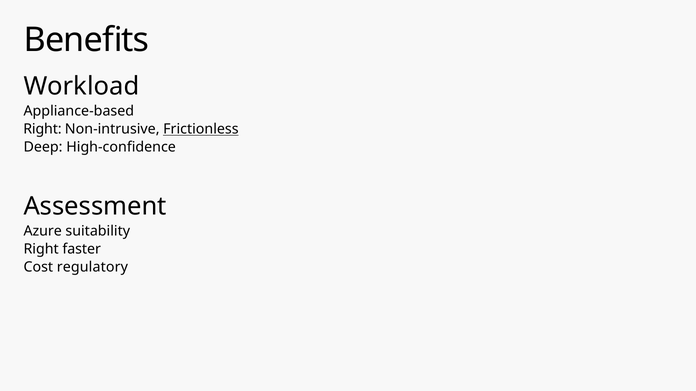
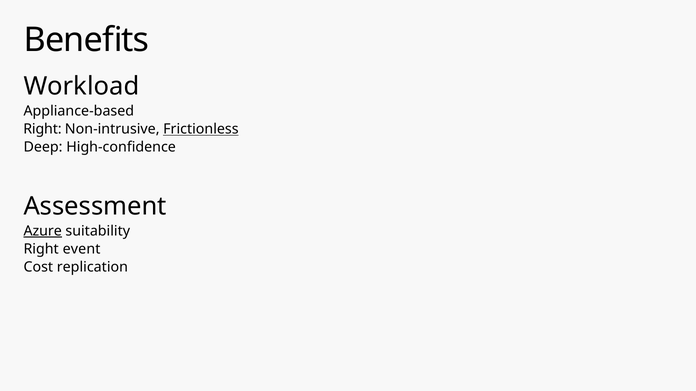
Azure underline: none -> present (43, 231)
faster: faster -> event (82, 249)
regulatory: regulatory -> replication (92, 268)
